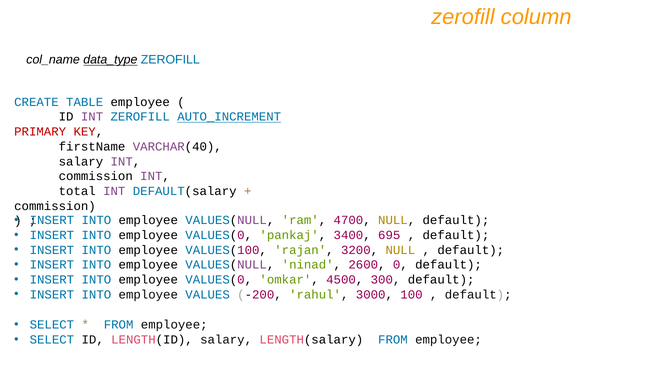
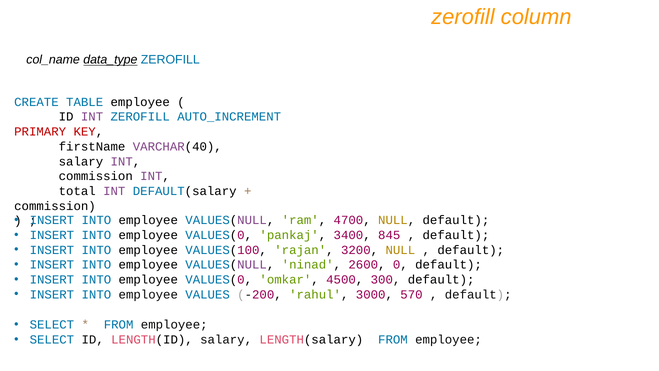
AUTO_INCREMENT underline: present -> none (229, 117)
695: 695 -> 845 (389, 235)
100: 100 -> 570 (411, 294)
